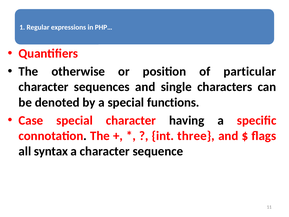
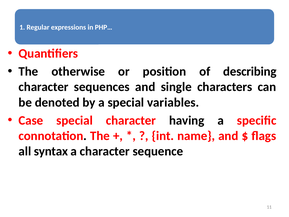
particular: particular -> describing (250, 71)
functions: functions -> variables (173, 102)
three: three -> name (196, 136)
